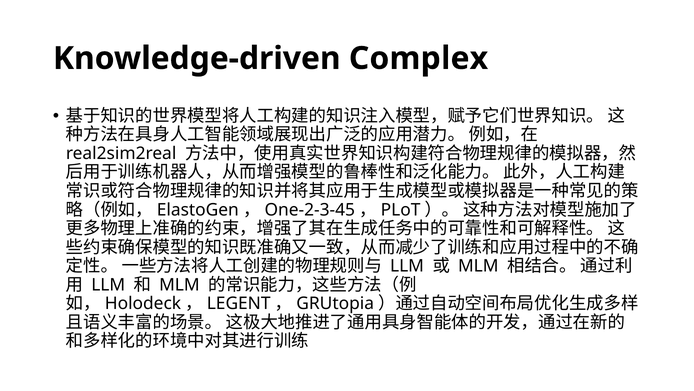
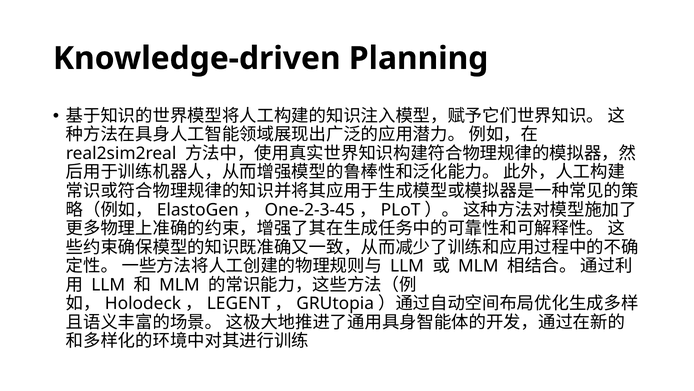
Complex: Complex -> Planning (419, 58)
